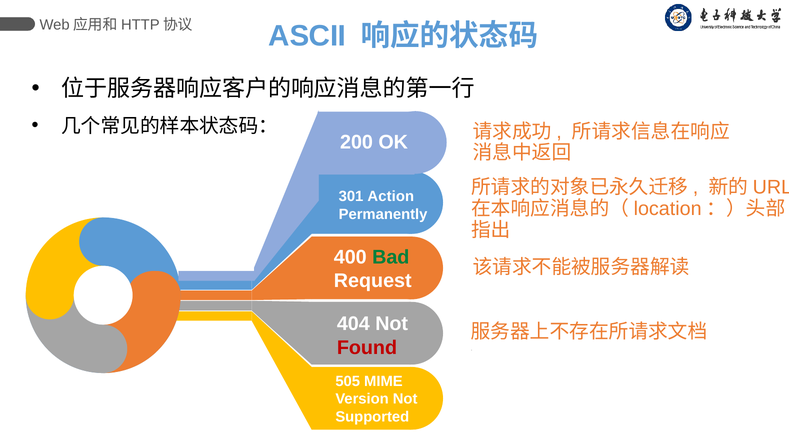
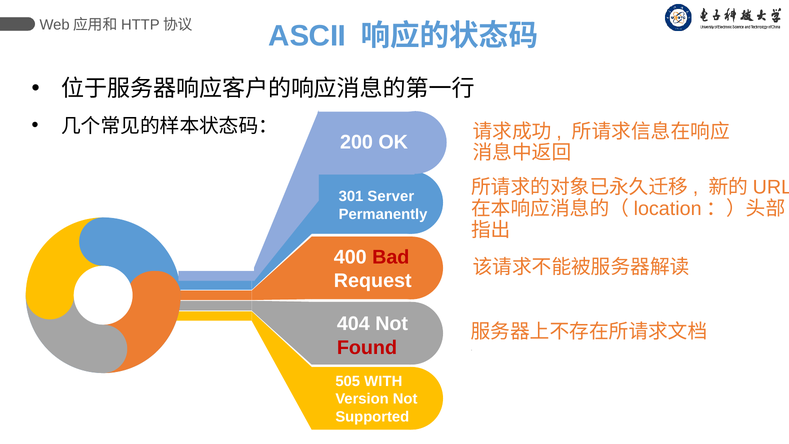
Action: Action -> Server (391, 196)
Bad colour: green -> red (391, 257)
MIME: MIME -> WITH (383, 381)
